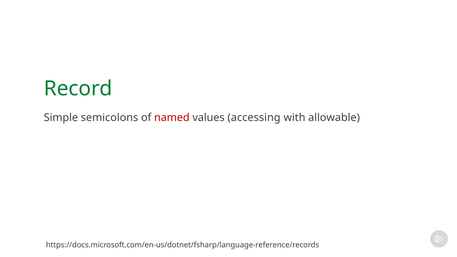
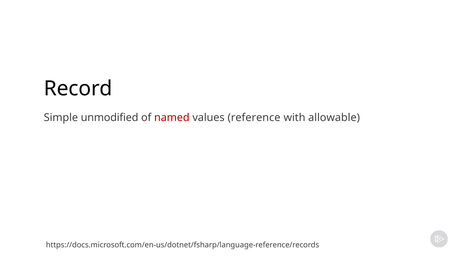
Record colour: green -> black (78, 89)
semicolons: semicolons -> unmodified (110, 118)
accessing: accessing -> reference (254, 118)
